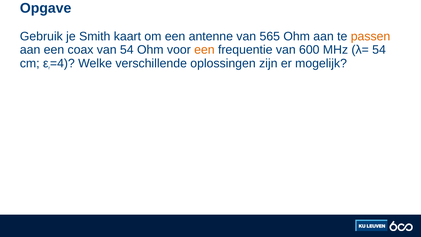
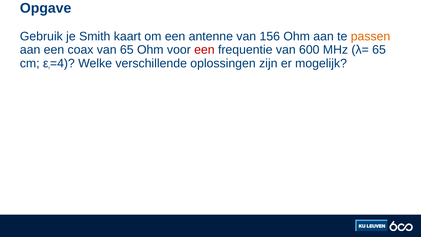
565: 565 -> 156 (270, 37)
van 54: 54 -> 65 (127, 50)
een colour: orange -> red (204, 50)
λ= 54: 54 -> 65 (379, 50)
